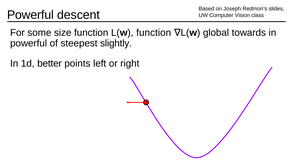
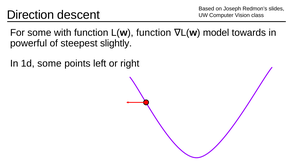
Powerful: Powerful -> Direction (30, 15)
size: size -> with (63, 33)
global: global -> model (216, 33)
1d better: better -> some (49, 63)
